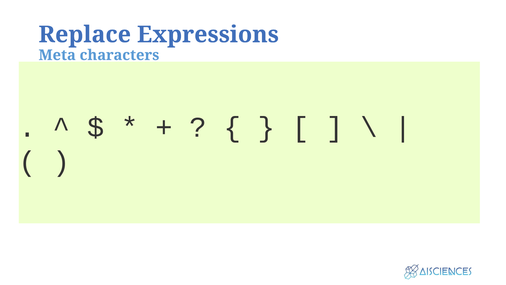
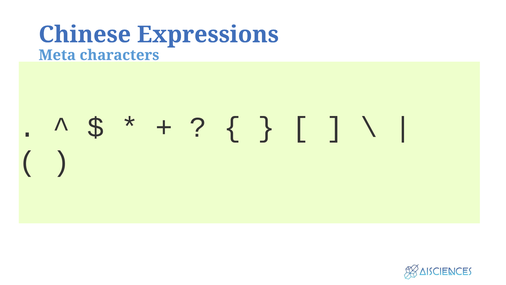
Replace: Replace -> Chinese (85, 35)
